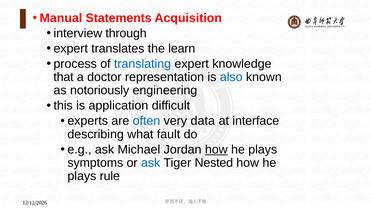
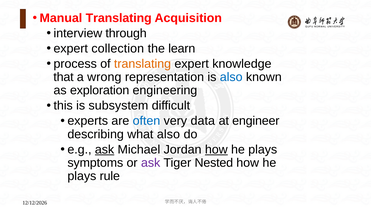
Manual Statements: Statements -> Translating (119, 18)
translates: translates -> collection (118, 49)
translating colour: blue -> orange (143, 64)
doctor: doctor -> wrong (104, 77)
notoriously: notoriously -> exploration (100, 91)
application: application -> subsystem (118, 106)
interface: interface -> engineer (256, 121)
what fault: fault -> also (168, 135)
ask underline: none -> present (105, 150)
ask colour: blue -> purple (151, 163)
